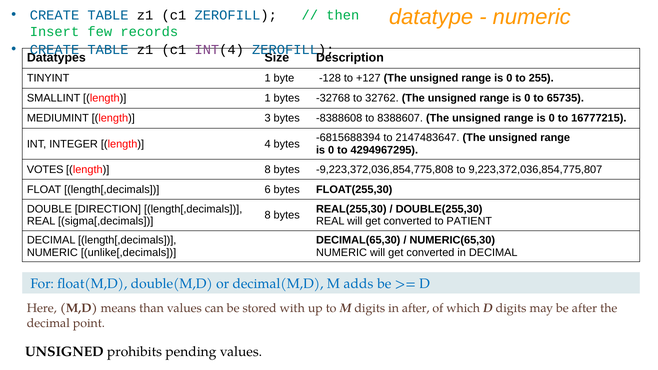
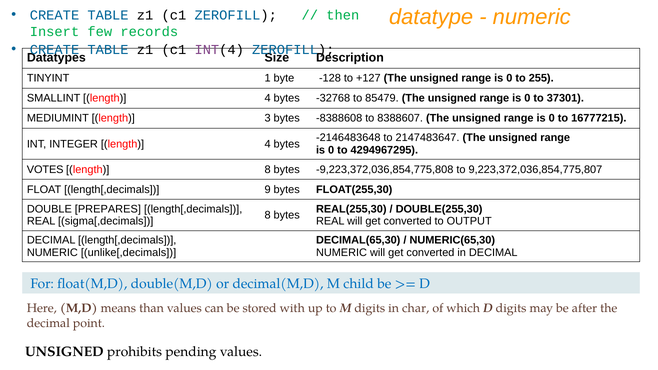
SMALLINT length 1: 1 -> 4 (268, 98)
32762: 32762 -> 85479 (382, 98)
65735: 65735 -> 37301 (565, 98)
-6815688394: -6815688394 -> -2146483648 (348, 138)
6: 6 -> 9 (268, 190)
DIRECTION: DIRECTION -> PREPARES (108, 209)
PATIENT: PATIENT -> OUTPUT (469, 221)
adds: adds -> child (359, 284)
in after: after -> char (416, 308)
